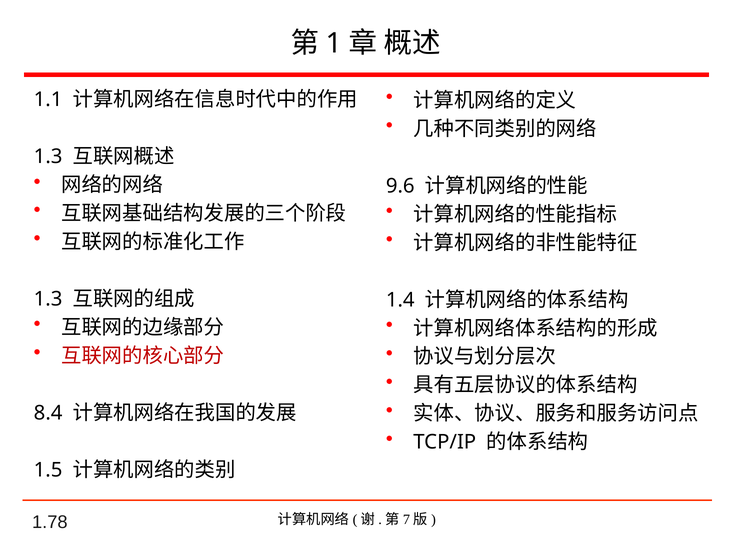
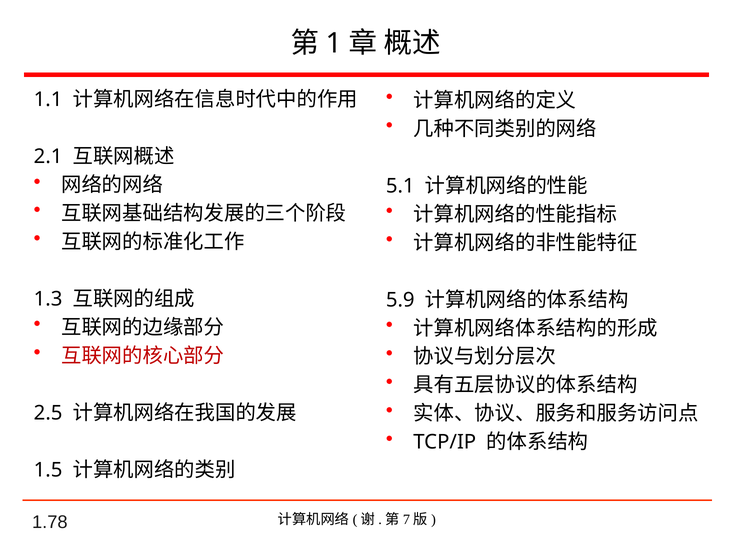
1.3: 1.3 -> 2.1 (48, 157)
9.6: 9.6 -> 5.1 (400, 186)
1.4: 1.4 -> 5.9 (400, 300)
8.4: 8.4 -> 2.5 (48, 413)
